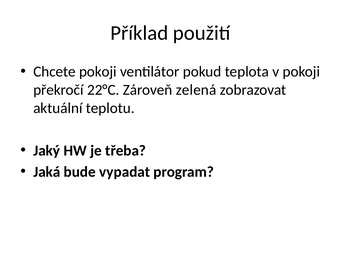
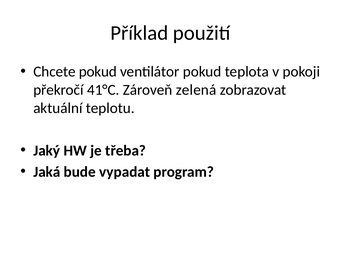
Chcete pokoji: pokoji -> pokud (98, 72)
22°C: 22°C -> 41°C (103, 90)
